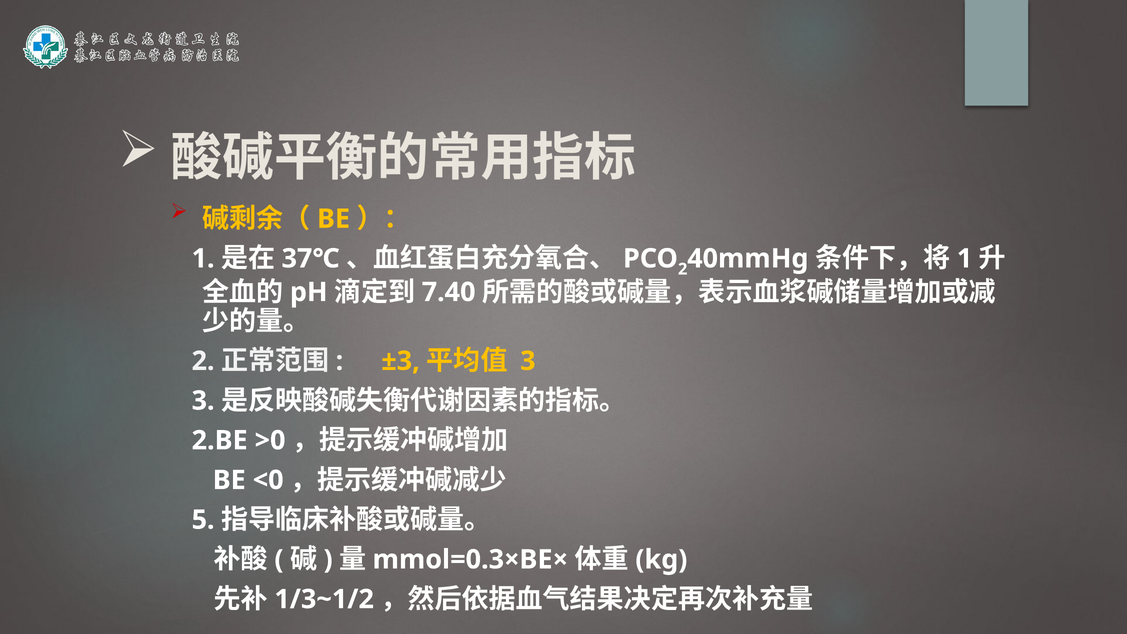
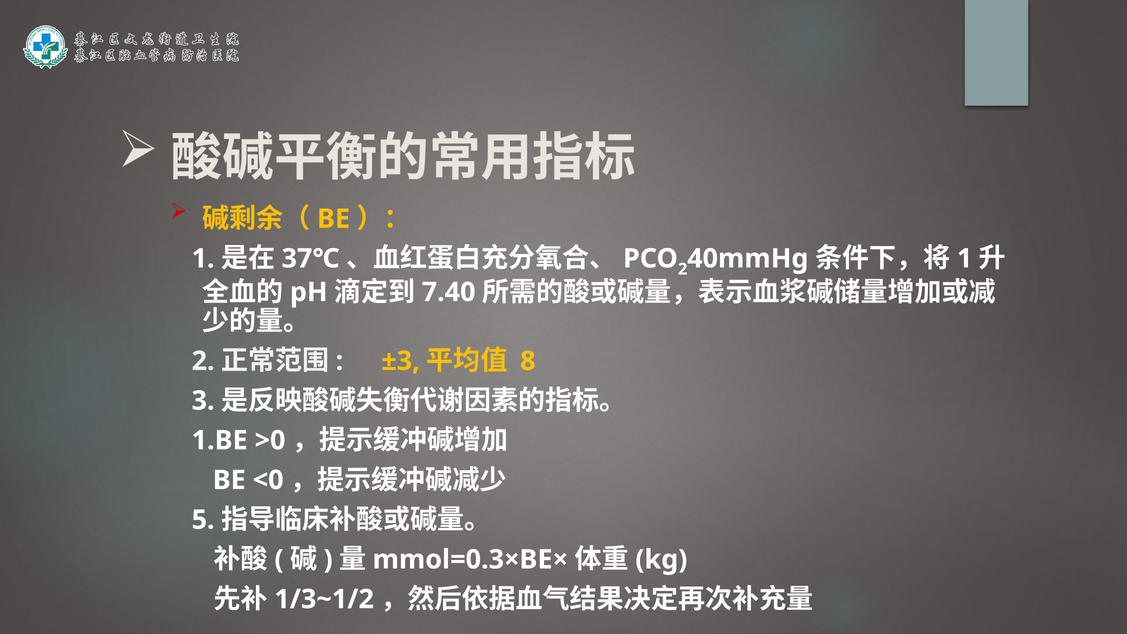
3: 3 -> 8 (528, 361)
2.BE: 2.BE -> 1.BE (220, 440)
